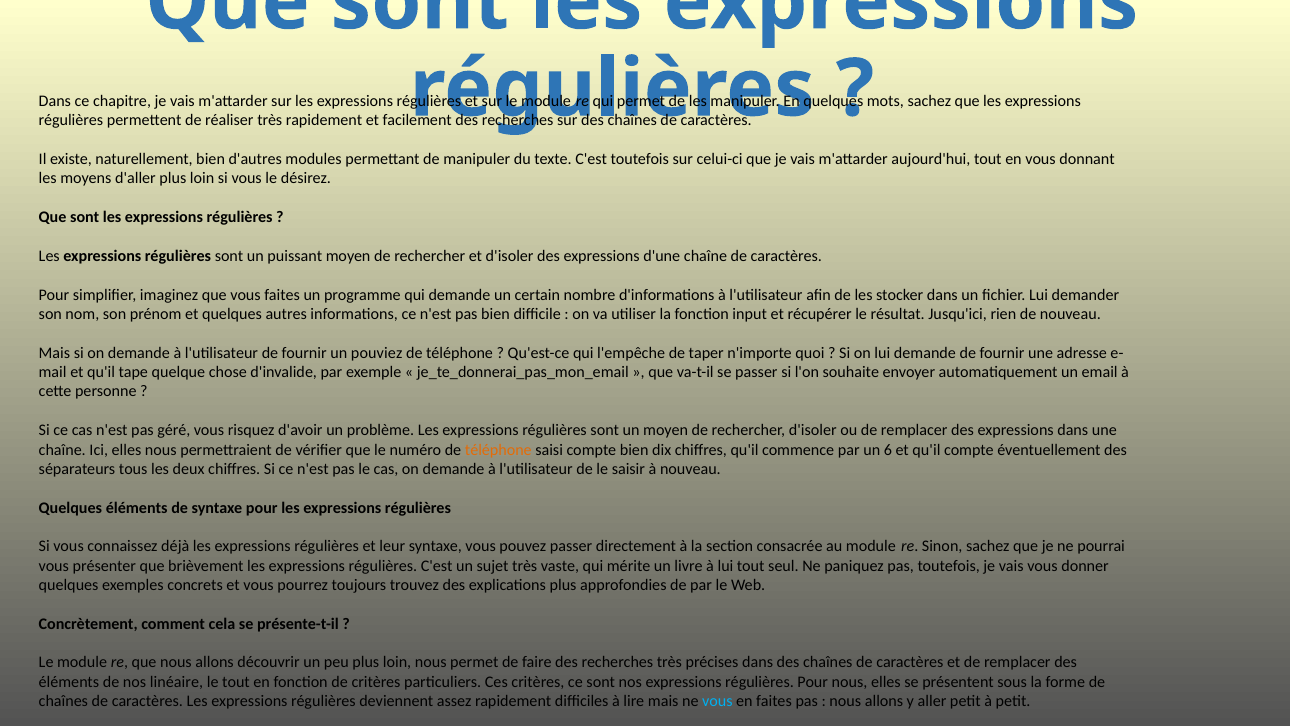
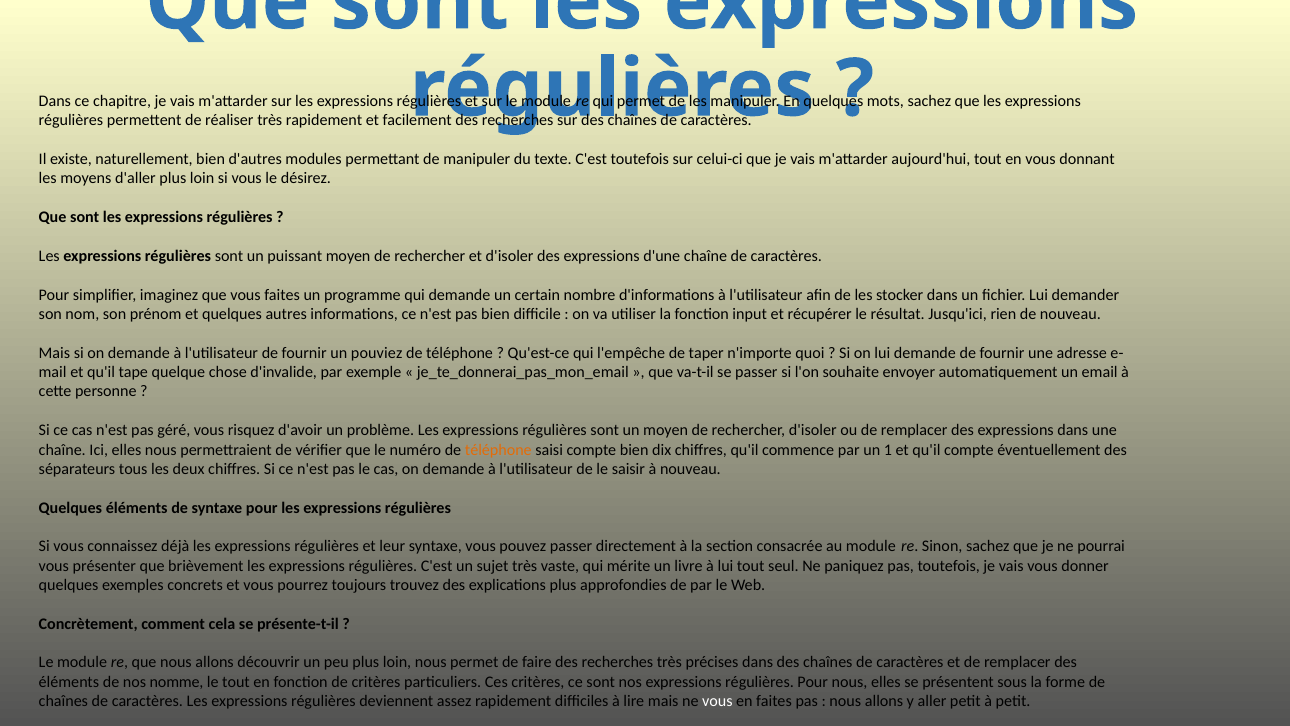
6: 6 -> 1 (888, 449)
linéaire: linéaire -> nomme (177, 682)
vous colour: light blue -> white (717, 701)
